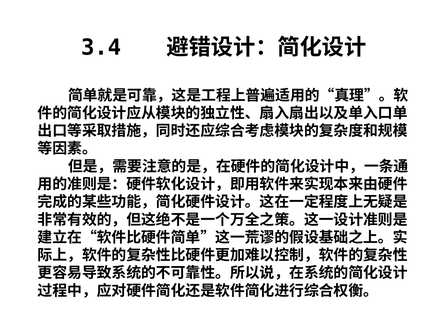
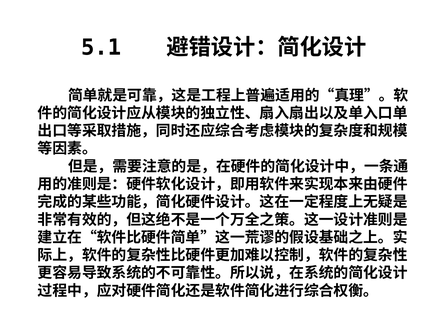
3.4: 3.4 -> 5.1 (101, 47)
